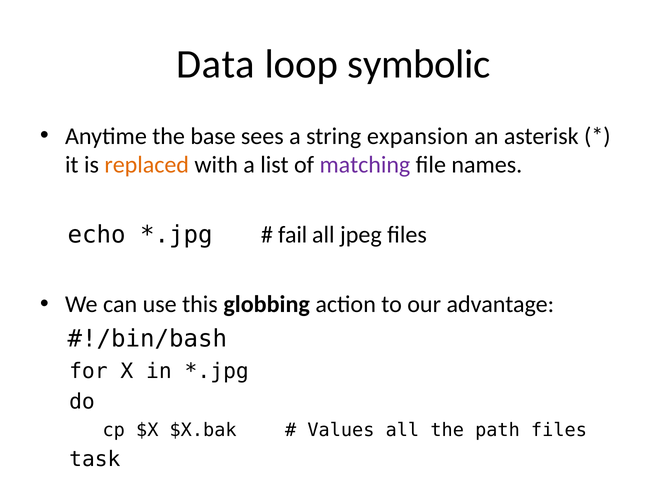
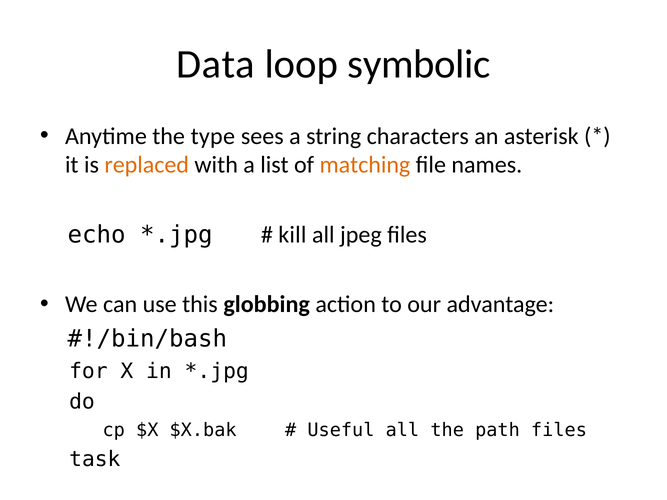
base: base -> type (213, 136)
expansion: expansion -> characters (418, 136)
matching colour: purple -> orange (365, 165)
fail: fail -> kill (292, 235)
Values: Values -> Useful (341, 430)
